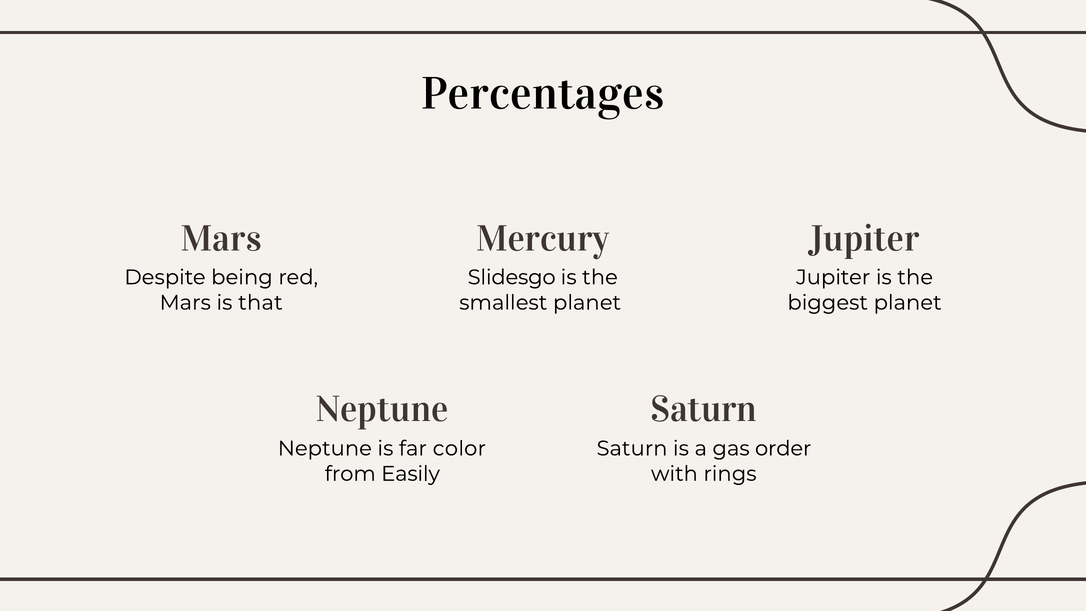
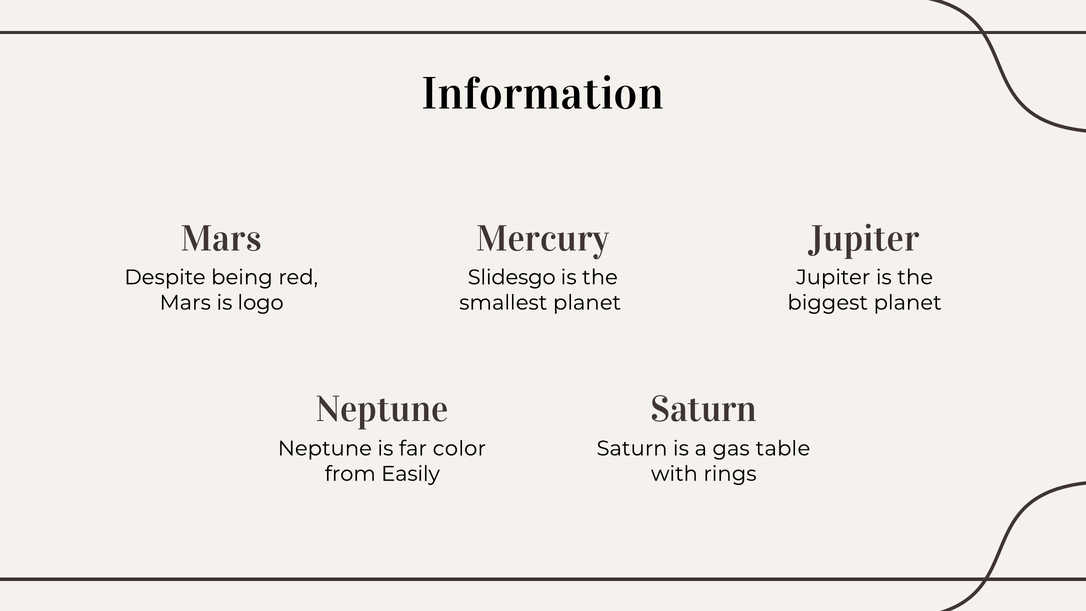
Percentages: Percentages -> Information (543, 94)
that: that -> logo (261, 303)
order: order -> table (783, 448)
